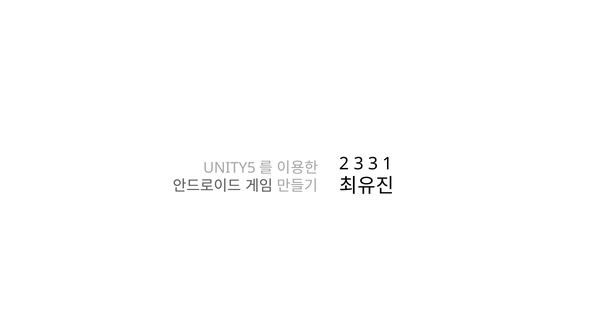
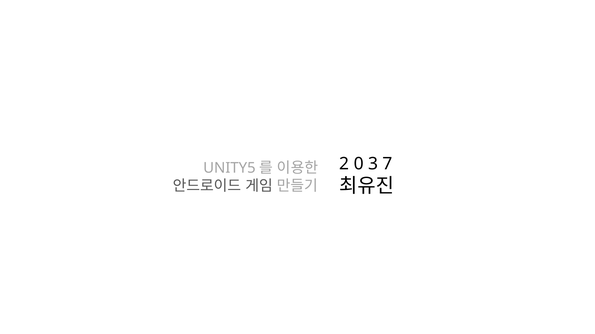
2 3: 3 -> 0 (359, 164)
1: 1 -> 7 (387, 164)
